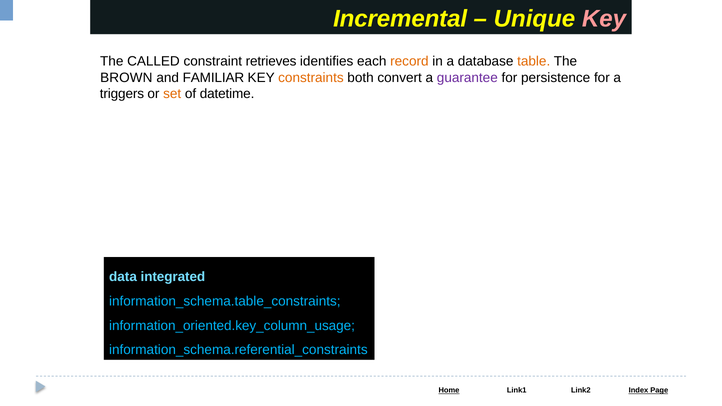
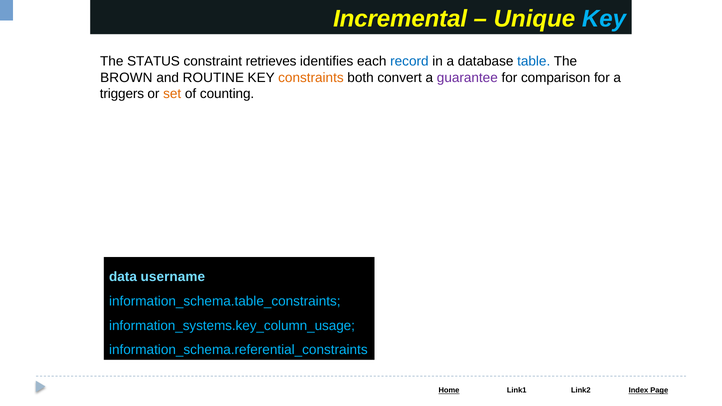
Key colour: pink -> light blue (604, 19)
CALLED: CALLED -> STATUS (153, 61)
record colour: orange -> blue (409, 61)
table colour: orange -> blue (534, 61)
FAMILIAR: FAMILIAR -> ROUTINE (213, 78)
persistence: persistence -> comparison (556, 78)
datetime: datetime -> counting (227, 94)
integrated: integrated -> username (173, 277)
information_oriented.key_column_usage: information_oriented.key_column_usage -> information_systems.key_column_usage (232, 326)
